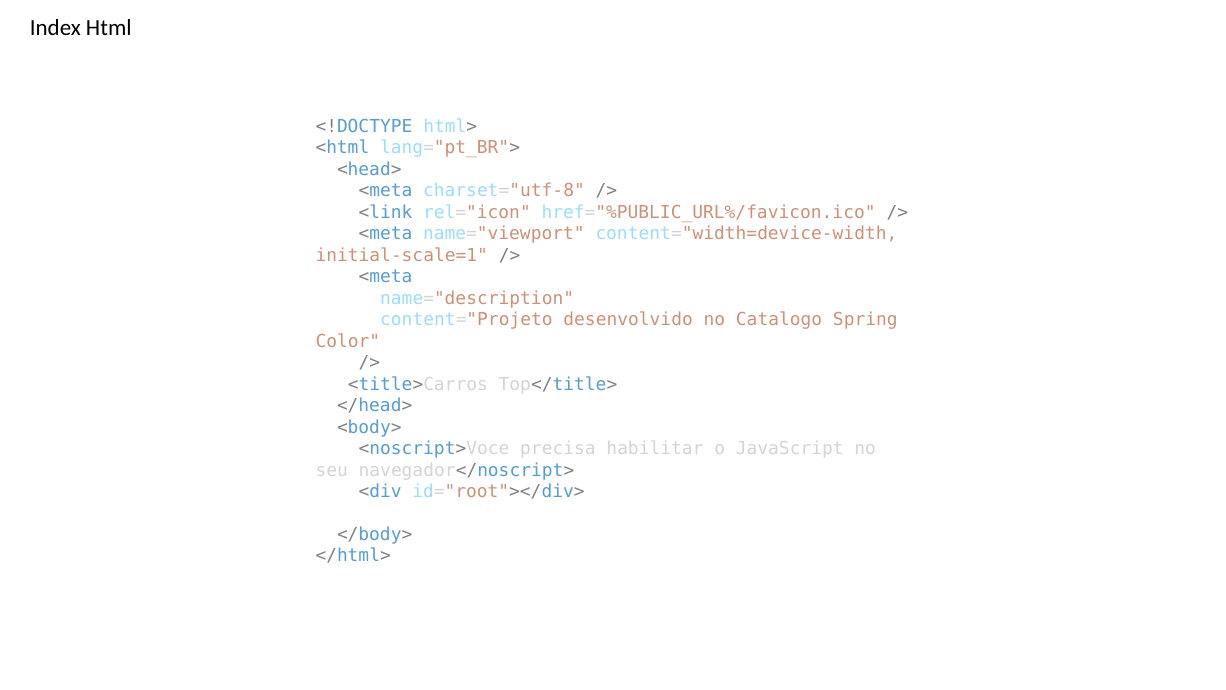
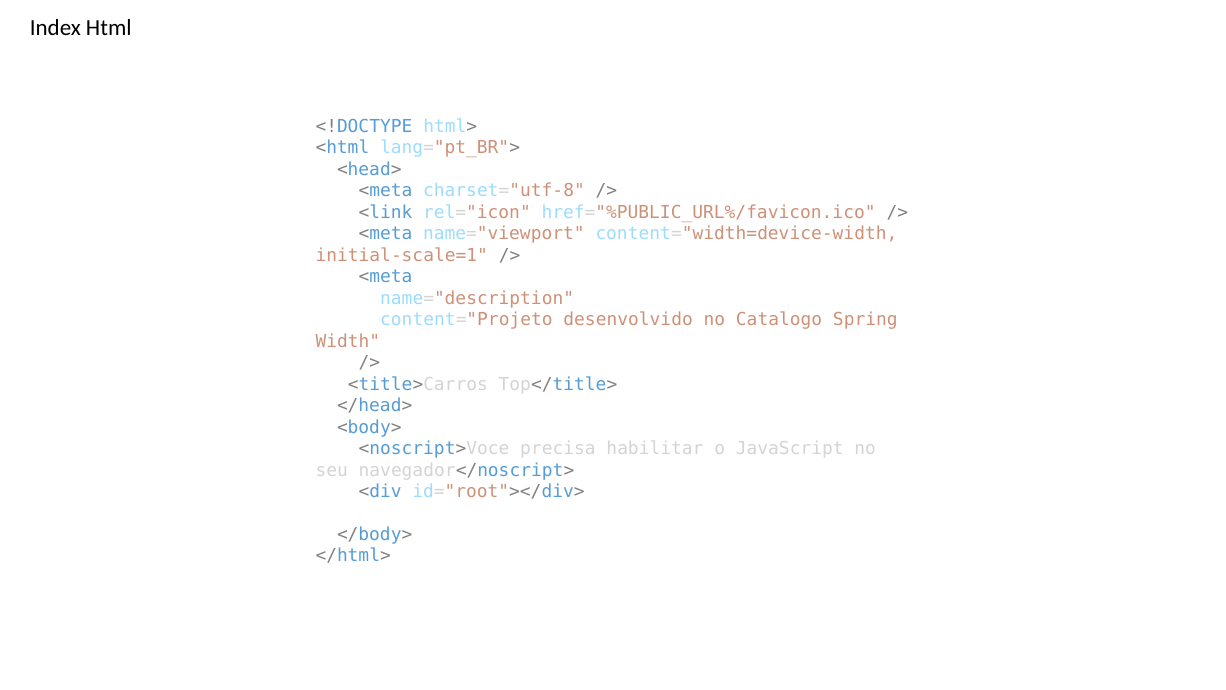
Color: Color -> Width (348, 341)
